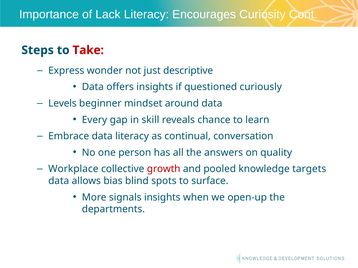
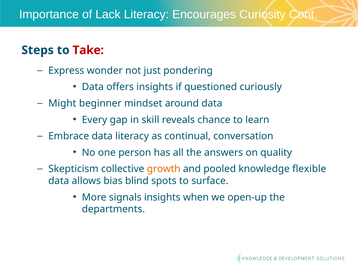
descriptive: descriptive -> pondering (188, 71)
Levels: Levels -> Might (62, 104)
Workplace: Workplace -> Skepticism (73, 169)
growth colour: red -> orange (164, 169)
targets: targets -> flexible (309, 169)
